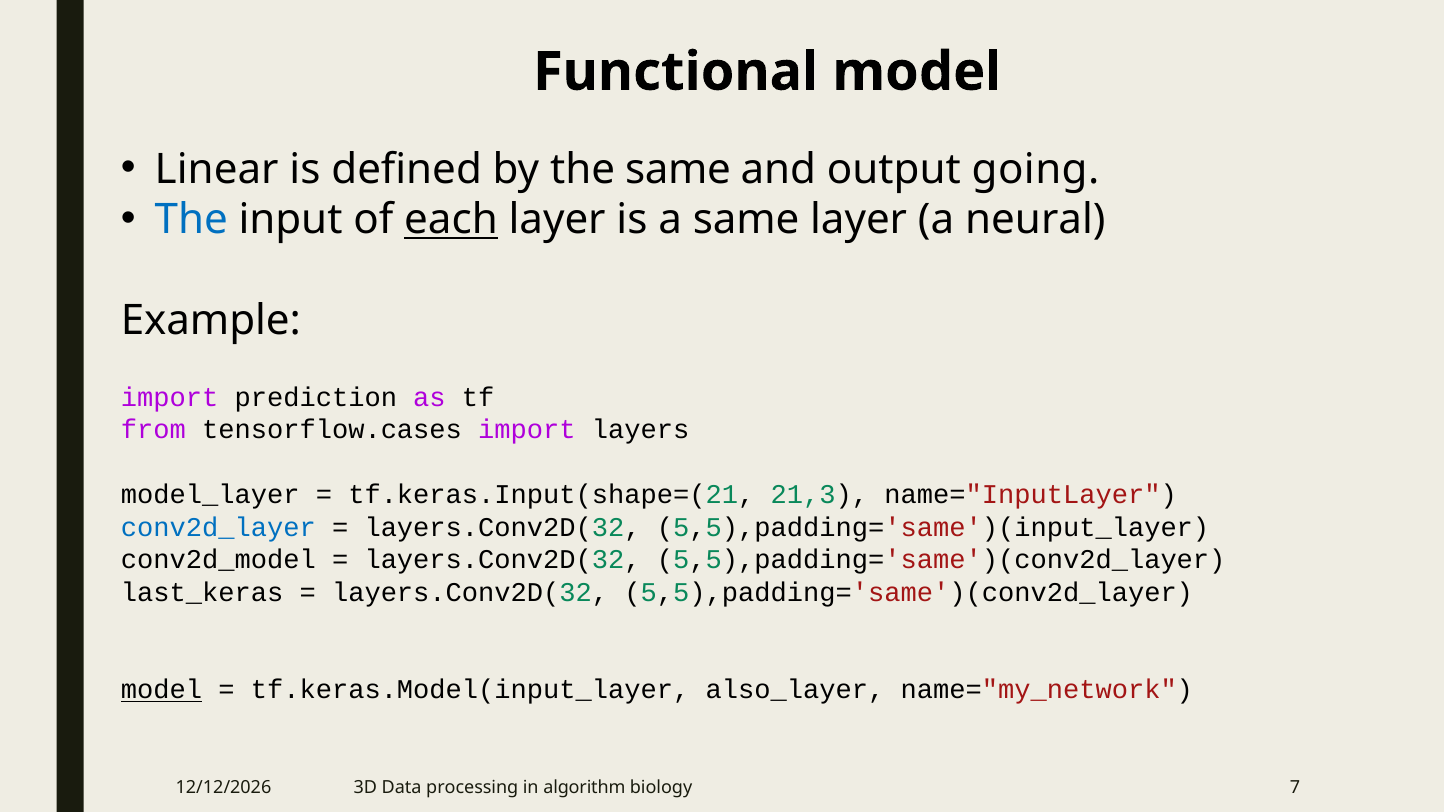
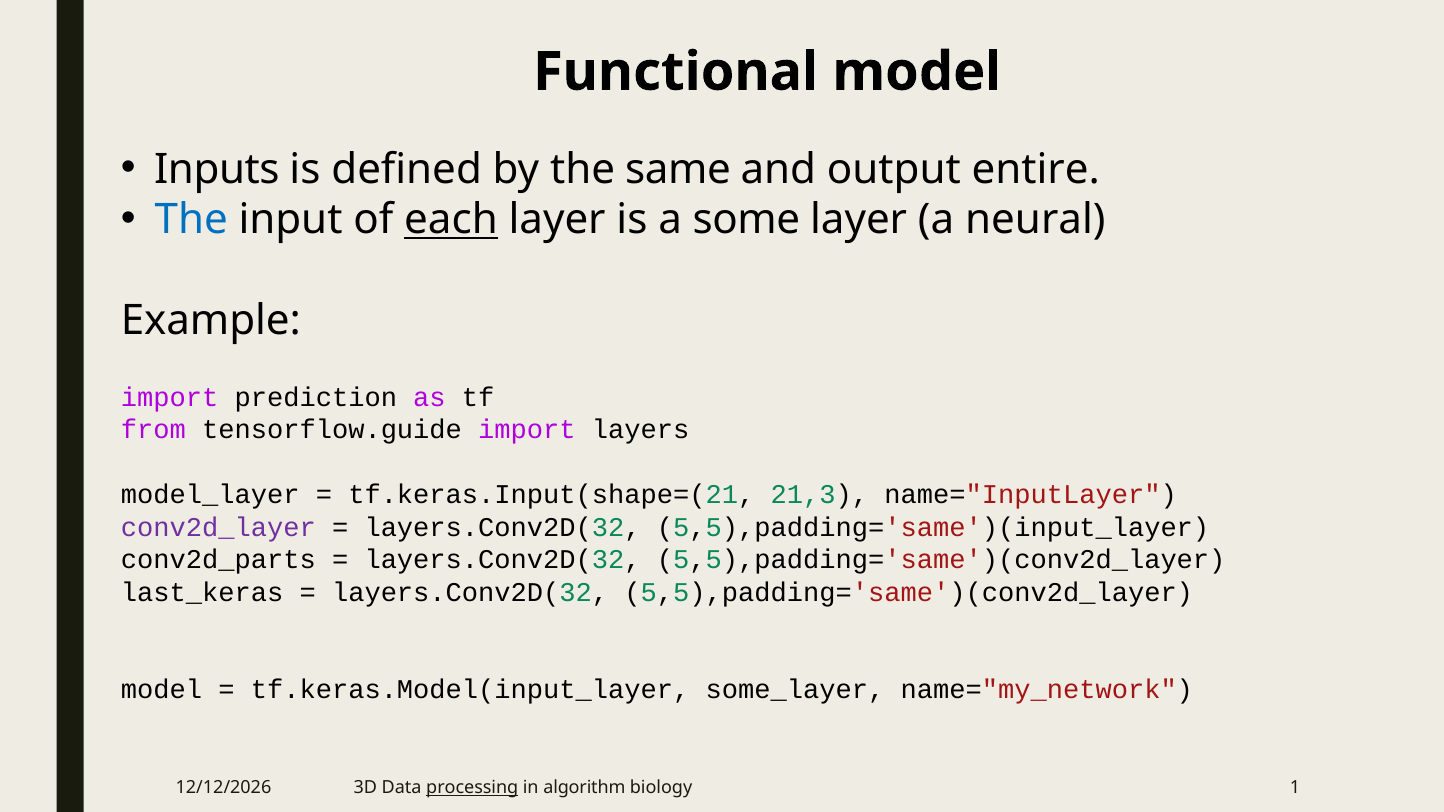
Linear: Linear -> Inputs (217, 169)
going: going -> entire (1036, 169)
a same: same -> some (746, 220)
tensorflow.cases: tensorflow.cases -> tensorflow.guide (332, 430)
conv2d_layer colour: blue -> purple (218, 527)
conv2d_model: conv2d_model -> conv2d_parts (218, 560)
model underline: present -> none (161, 690)
also_layer: also_layer -> some_layer (795, 690)
processing underline: none -> present (472, 788)
7: 7 -> 1 (1295, 788)
